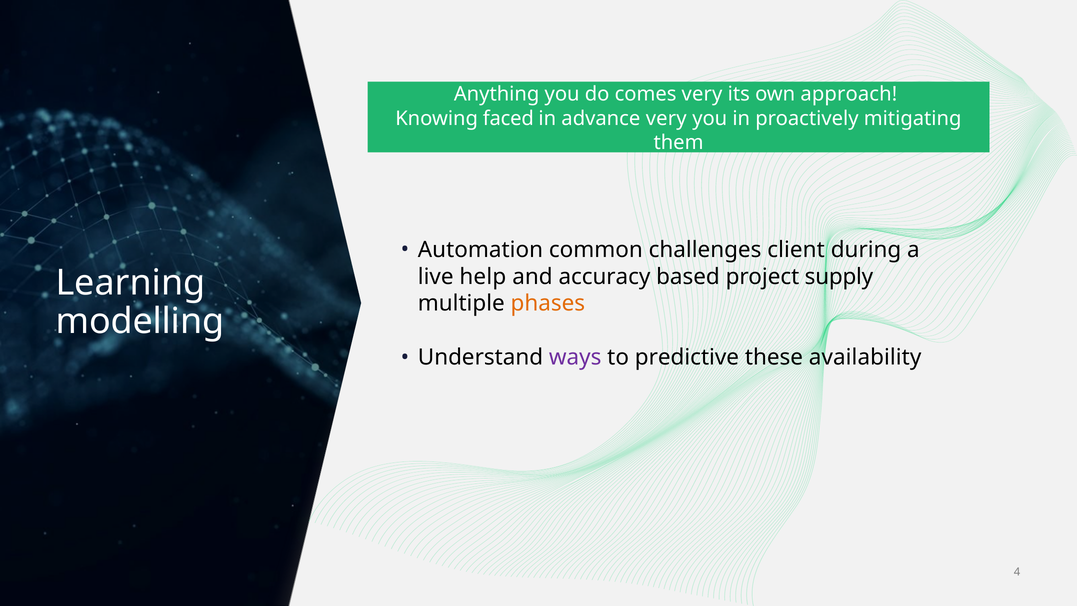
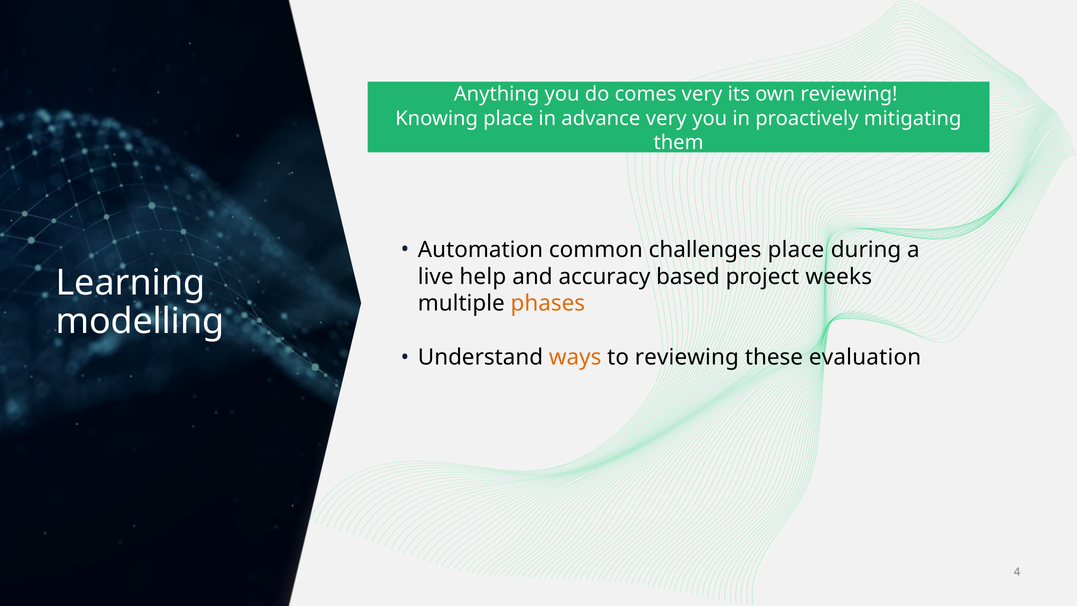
own approach: approach -> reviewing (849, 94)
Knowing faced: faced -> place (508, 118)
challenges client: client -> place (796, 250)
supply: supply -> weeks (839, 277)
ways colour: purple -> orange (575, 357)
to predictive: predictive -> reviewing (687, 357)
availability: availability -> evaluation (865, 357)
